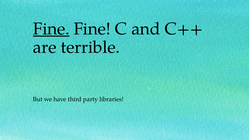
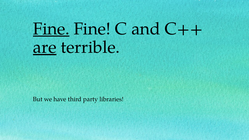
are underline: none -> present (45, 47)
